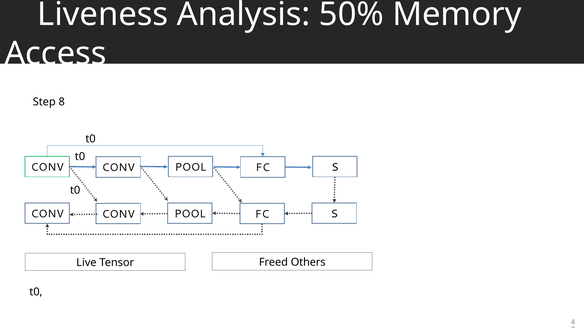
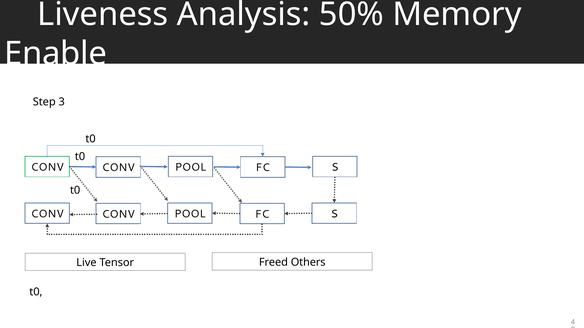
Access: Access -> Enable (56, 54)
8: 8 -> 3 (62, 102)
